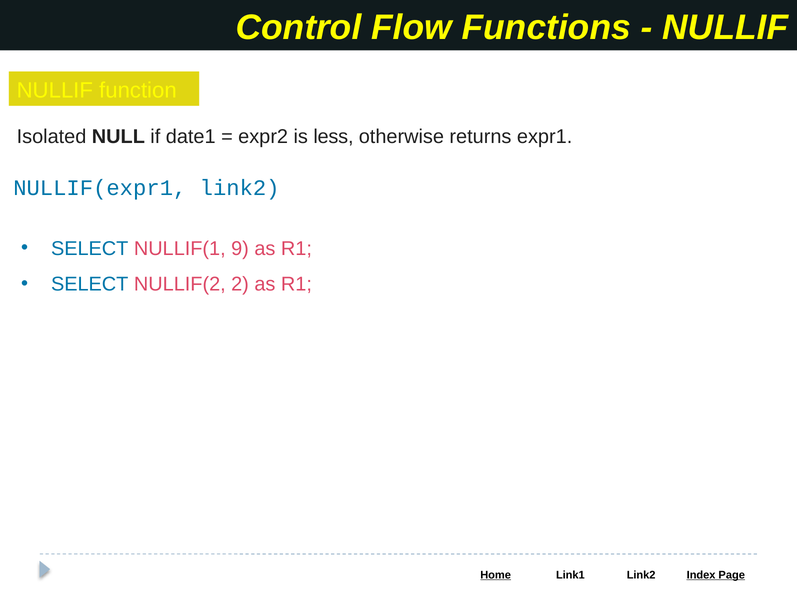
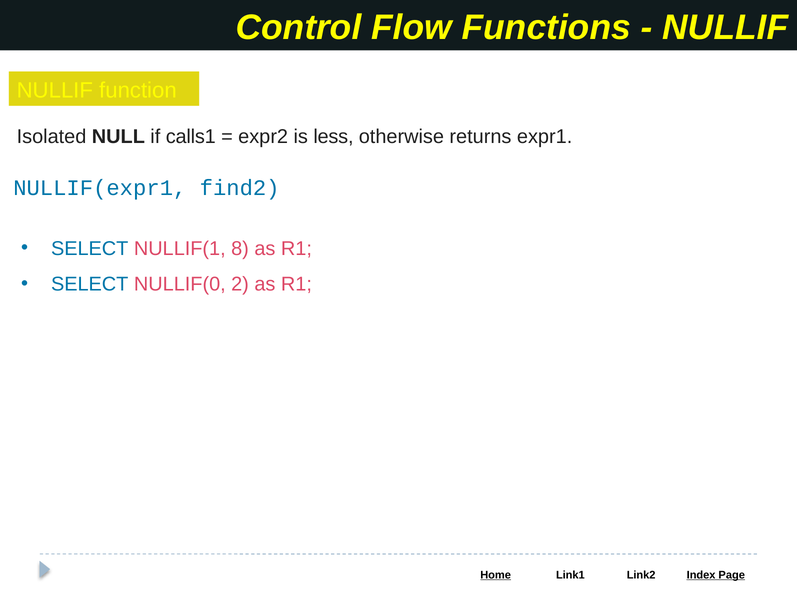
date1: date1 -> calls1 (191, 137)
NULLIF(expr1 link2: link2 -> find2 (240, 188)
9: 9 -> 8 (240, 248)
NULLIF(2: NULLIF(2 -> NULLIF(0 (180, 284)
